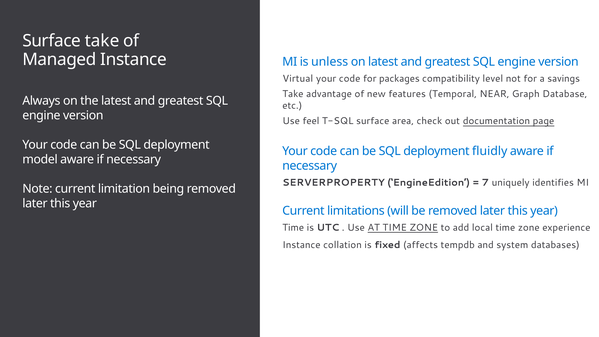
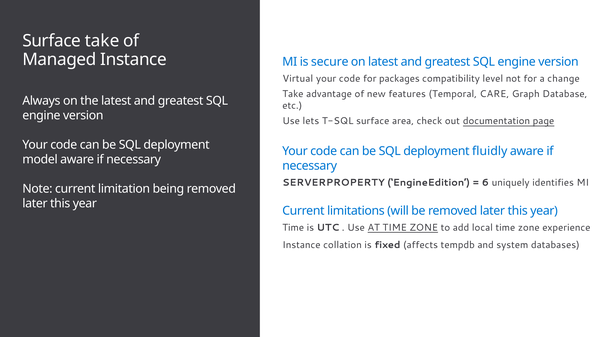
unless: unless -> secure (330, 62)
savings: savings -> change (564, 78)
NEAR: NEAR -> CARE (494, 94)
feel: feel -> lets (311, 121)
7: 7 -> 6 (485, 183)
